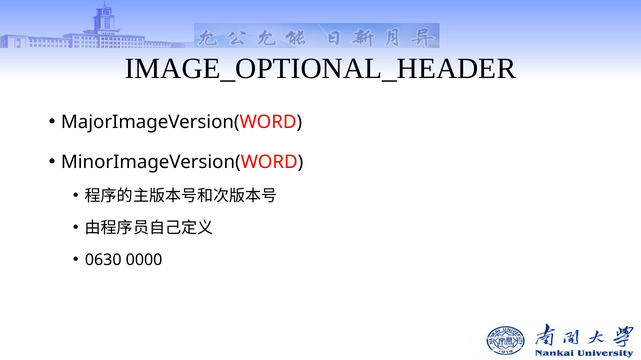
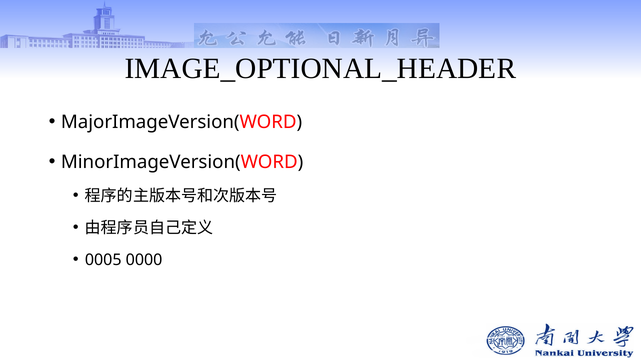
0630: 0630 -> 0005 (103, 260)
